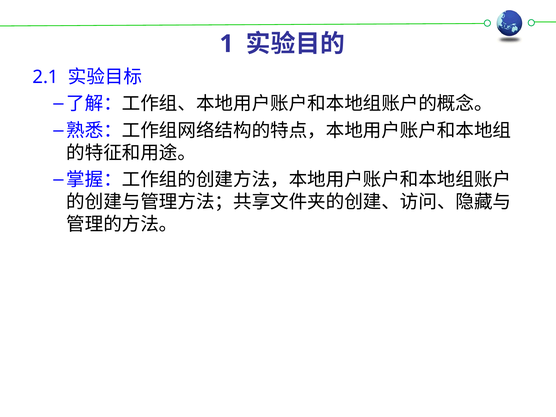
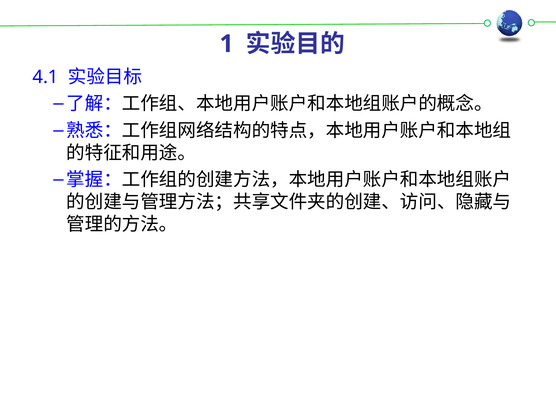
2.1: 2.1 -> 4.1 (46, 77)
